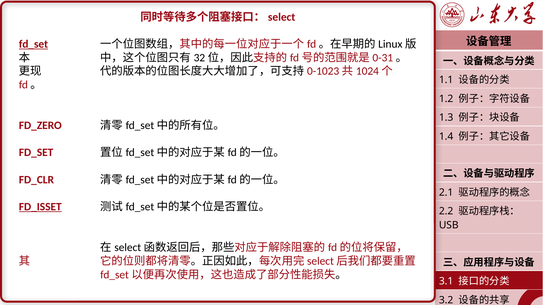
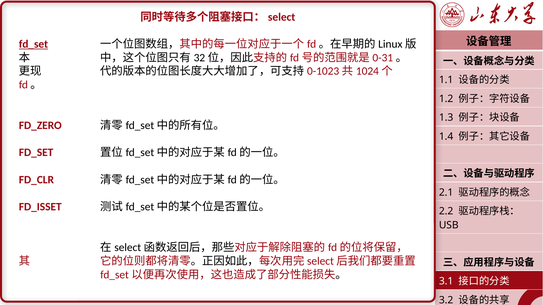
FD_ISSET underline: present -> none (40, 207)
